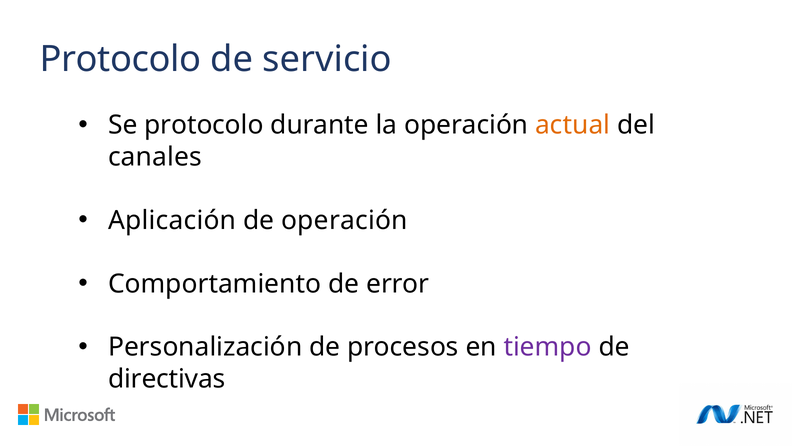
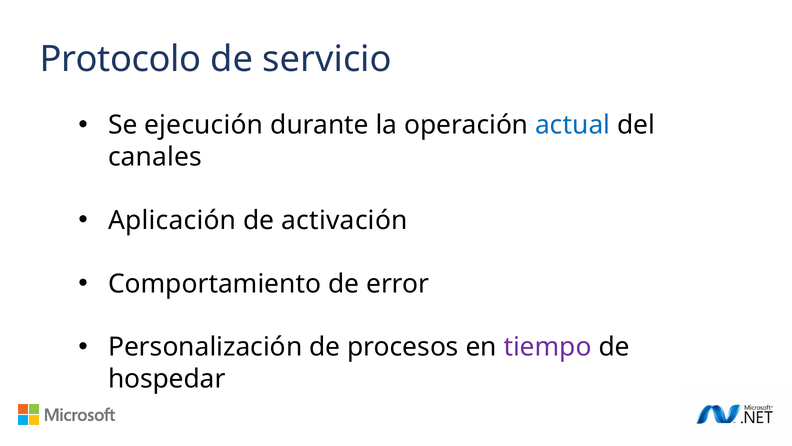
Se protocolo: protocolo -> ejecución (204, 125)
actual colour: orange -> blue (573, 125)
de operación: operación -> activación (345, 220)
directivas: directivas -> hospedar (167, 379)
